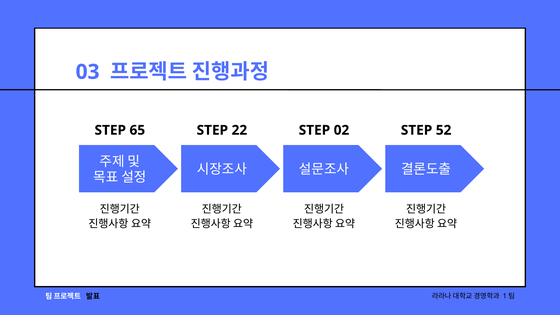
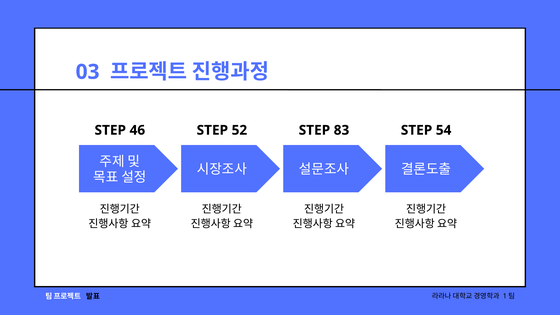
65: 65 -> 46 (137, 130)
22: 22 -> 52 (239, 130)
02: 02 -> 83 (341, 130)
52: 52 -> 54 (444, 130)
